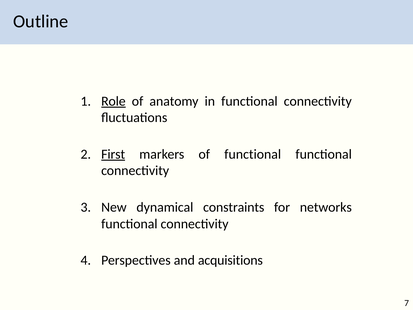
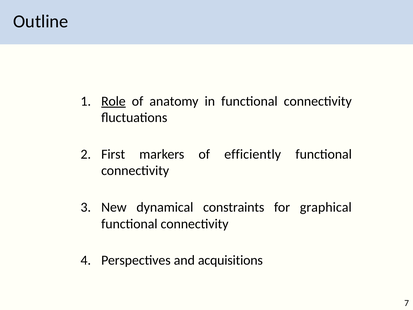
First underline: present -> none (113, 154)
of functional: functional -> efficiently (253, 154)
networks: networks -> graphical (326, 207)
